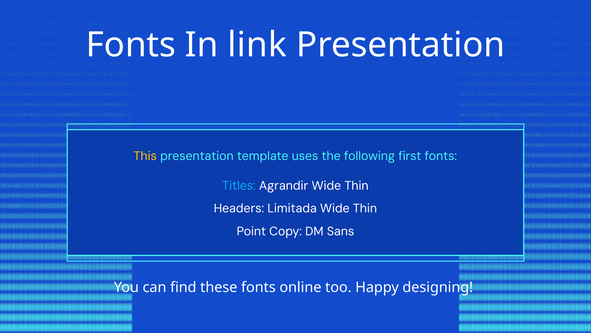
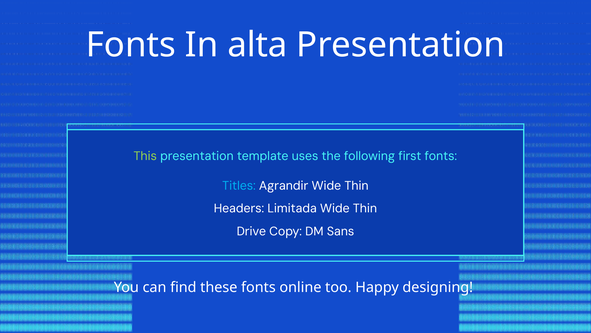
link: link -> alta (257, 45)
This colour: yellow -> light green (145, 156)
Point: Point -> Drive (251, 231)
